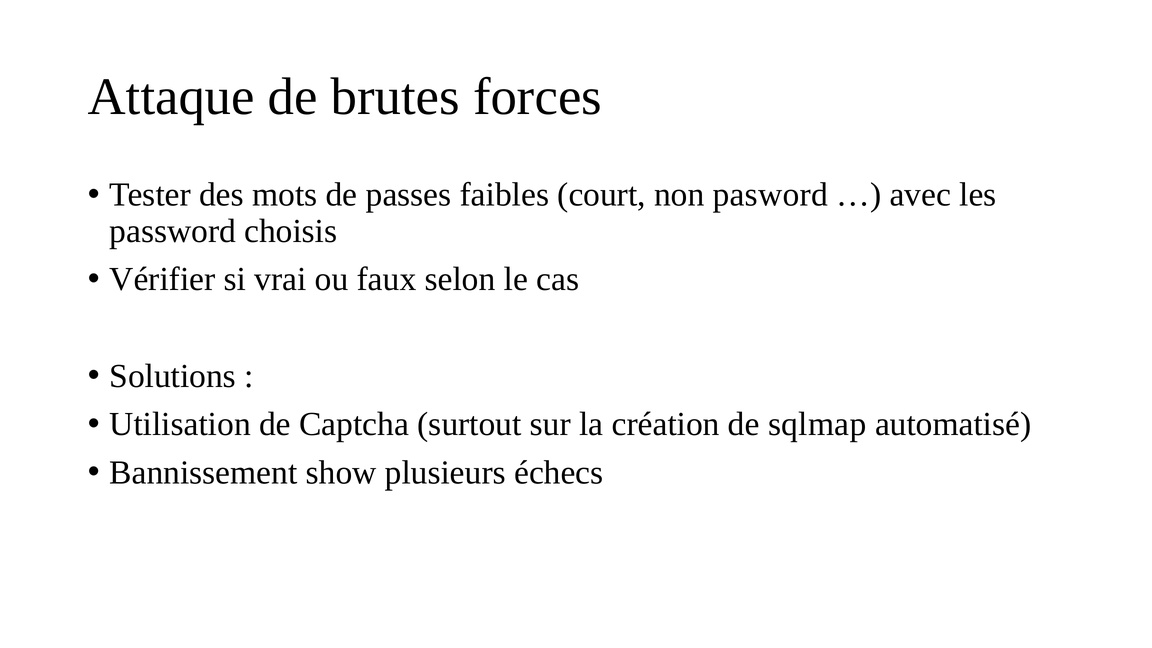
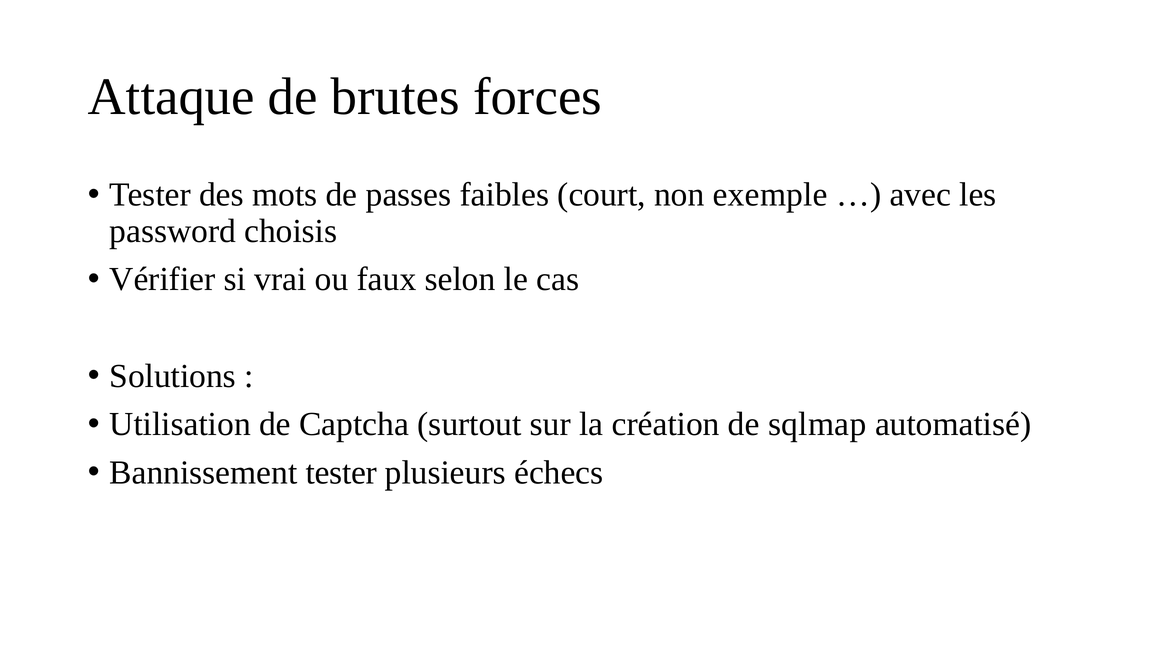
pasword: pasword -> exemple (770, 195)
Bannissement show: show -> tester (341, 473)
